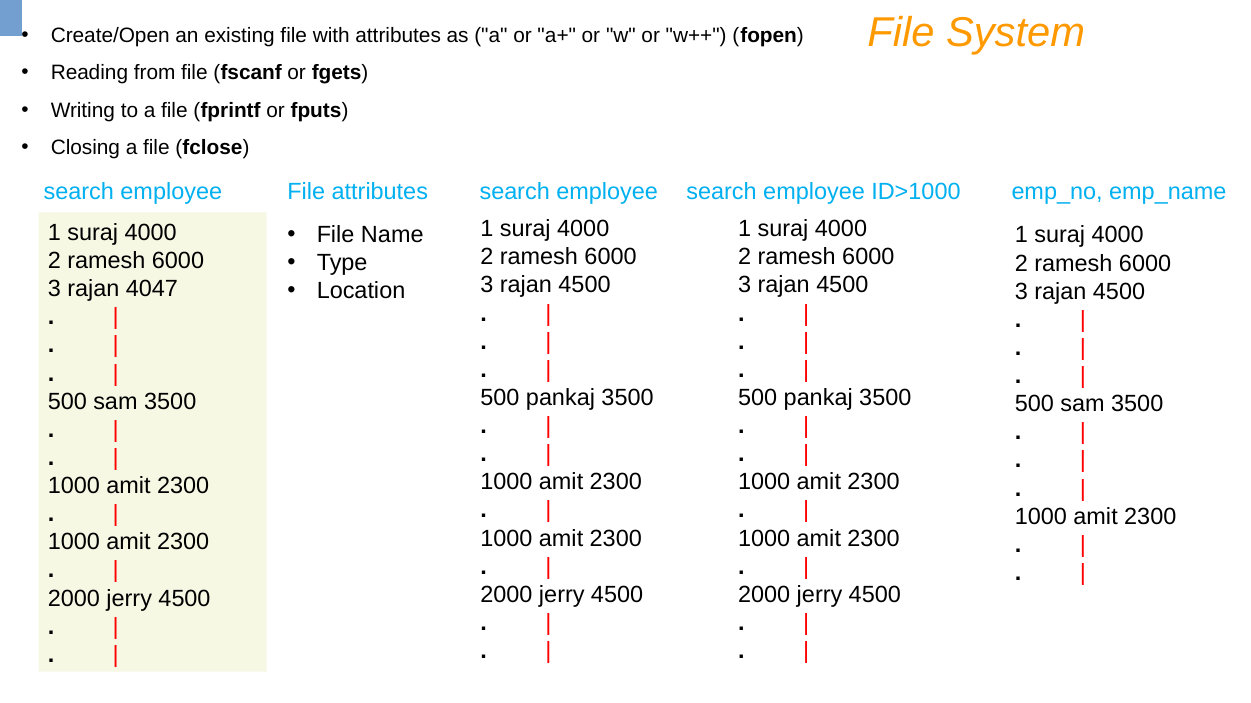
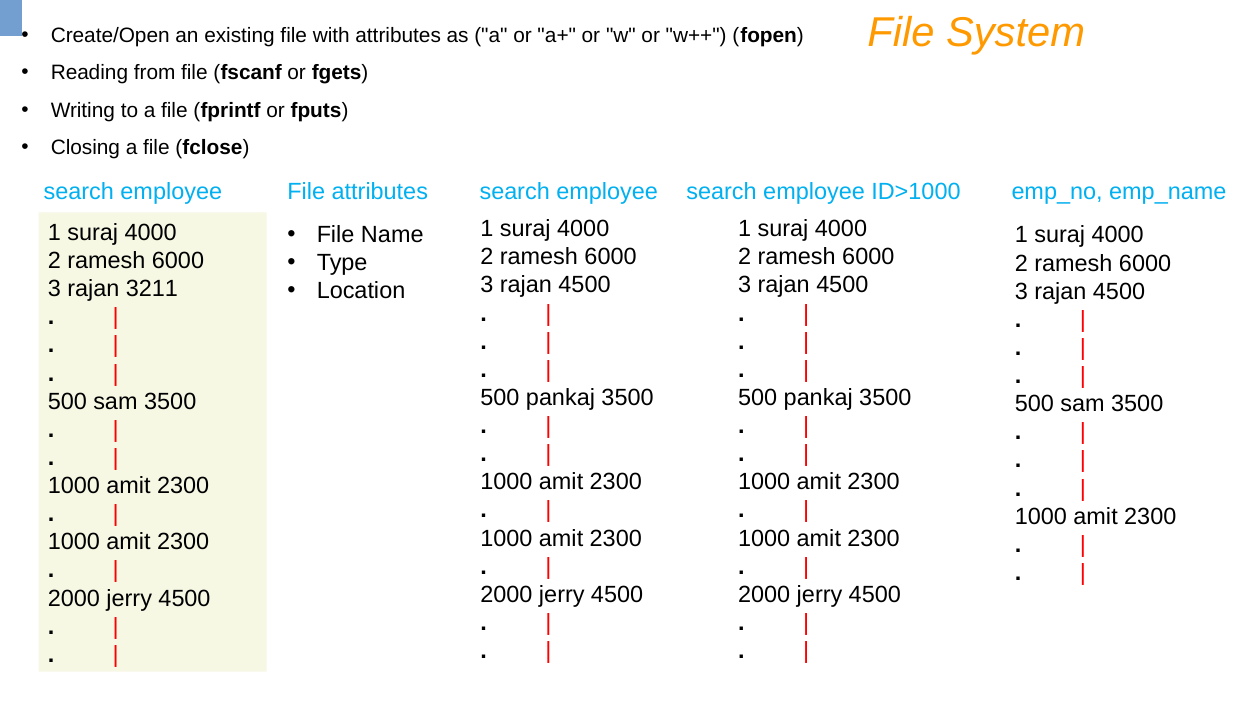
4047: 4047 -> 3211 (152, 289)
